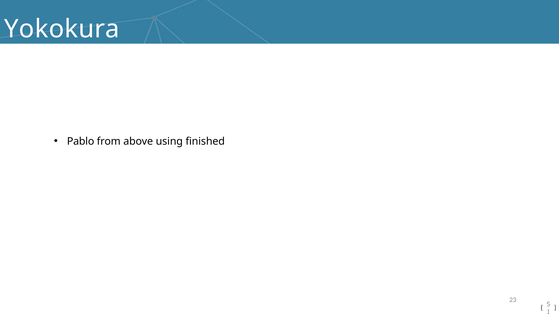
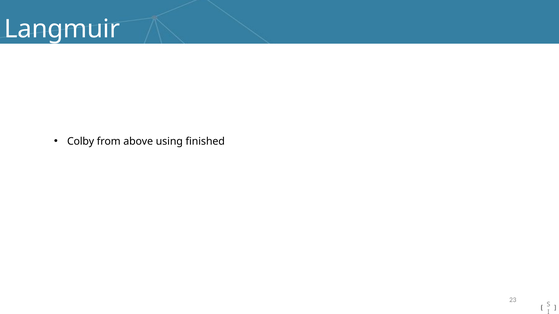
Yokokura: Yokokura -> Langmuir (62, 29)
Pablo: Pablo -> Colby (81, 142)
